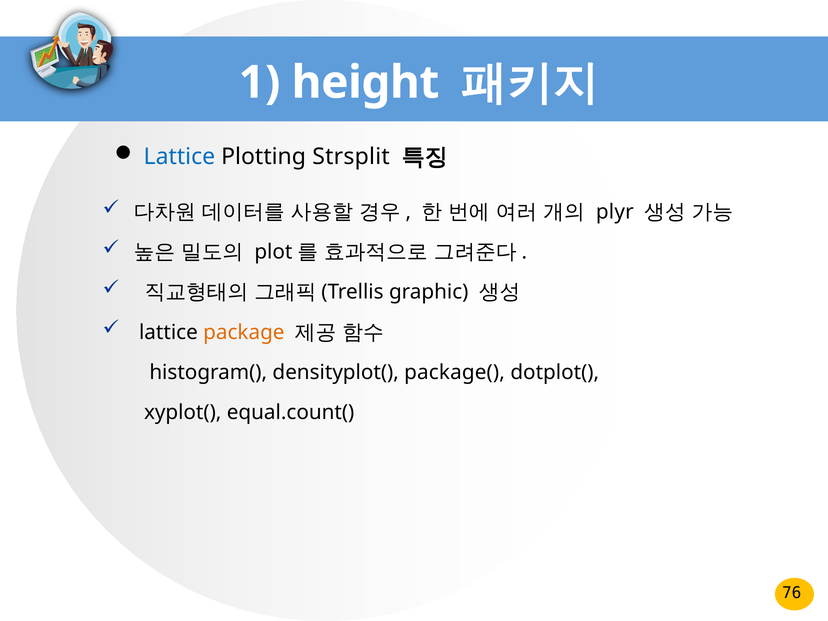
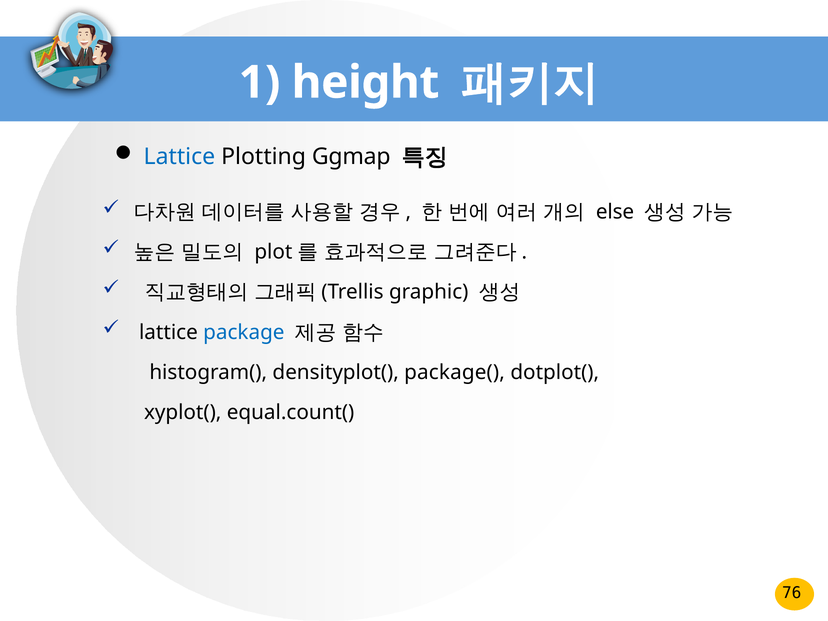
Strsplit: Strsplit -> Ggmap (351, 157)
plyr: plyr -> else (615, 212)
package colour: orange -> blue (244, 332)
